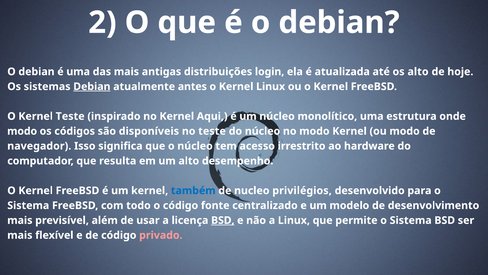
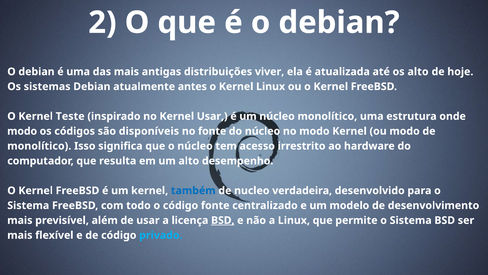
login: login -> viver (270, 72)
Debian underline: present -> none (92, 86)
Kernel Aqui: Aqui -> Usar (212, 116)
no teste: teste -> fonte (212, 131)
navegador: navegador -> monolítico (39, 146)
privilégios: privilégios -> verdadeira (302, 190)
privado colour: pink -> light blue (161, 235)
